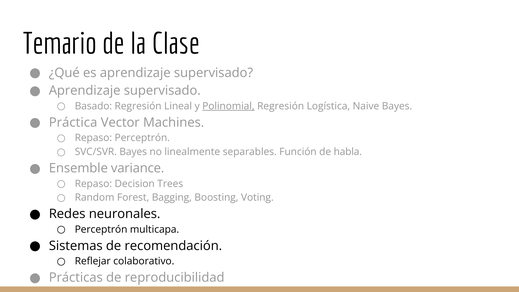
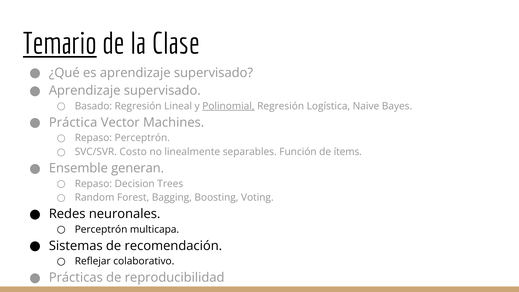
Temario underline: none -> present (60, 44)
SVC/SVR Bayes: Bayes -> Costo (133, 152)
habla: habla -> ítems (348, 152)
variance: variance -> generan (138, 168)
